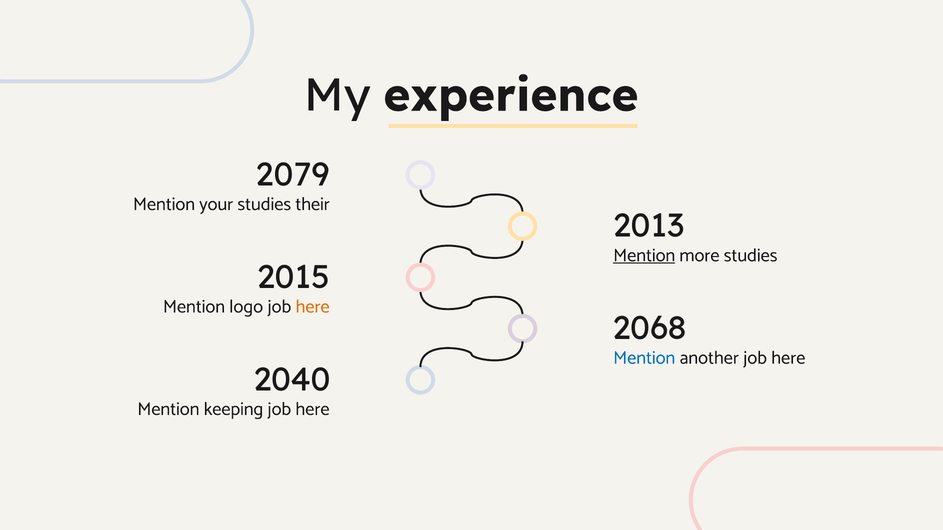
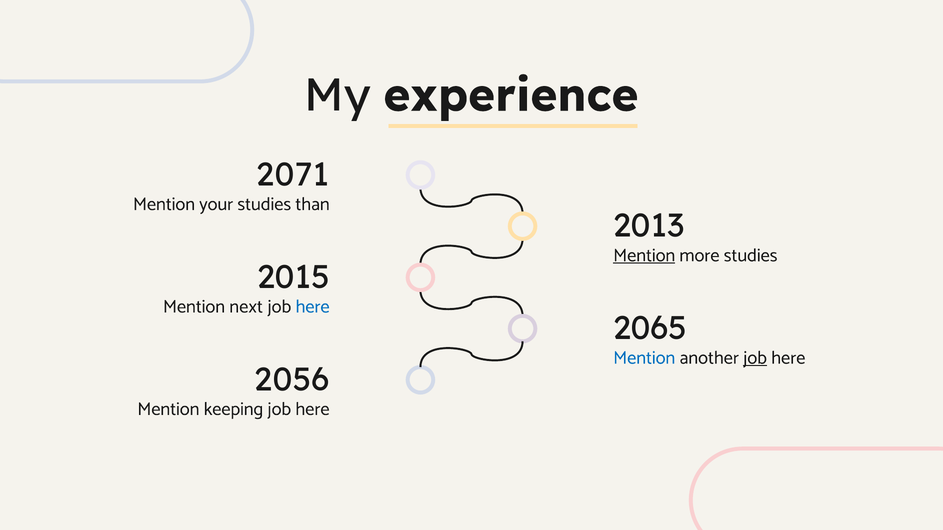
2079: 2079 -> 2071 (293, 175)
their: their -> than (313, 204)
logo: logo -> next (246, 307)
here colour: orange -> blue (313, 307)
2068: 2068 -> 2065 (650, 329)
job underline: none -> present (755, 358)
2040: 2040 -> 2056 (292, 380)
